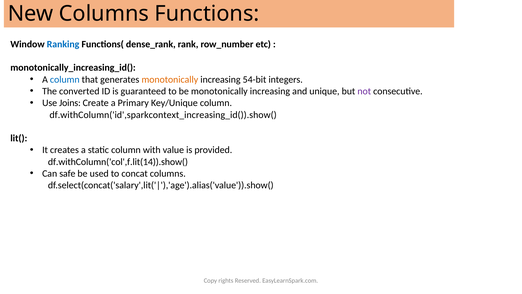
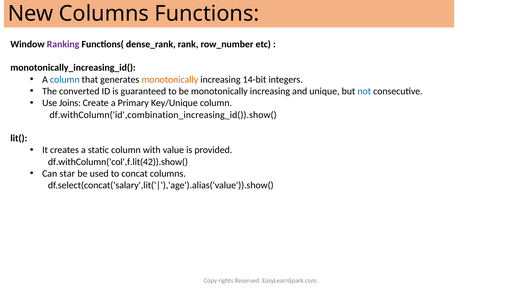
Ranking colour: blue -> purple (63, 44)
54-bit: 54-bit -> 14-bit (255, 79)
not colour: purple -> blue (364, 91)
df.withColumn('id',sparkcontext_increasing_id()).show(: df.withColumn('id',sparkcontext_increasing_id()).show( -> df.withColumn('id',combination_increasing_id()).show( (163, 115)
df.withColumn('col',f.lit(14)).show(: df.withColumn('col',f.lit(14)).show( -> df.withColumn('col',f.lit(42)).show( (118, 162)
safe: safe -> star (67, 173)
